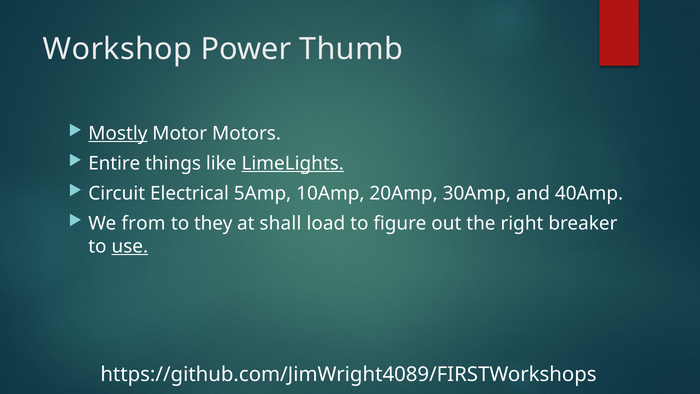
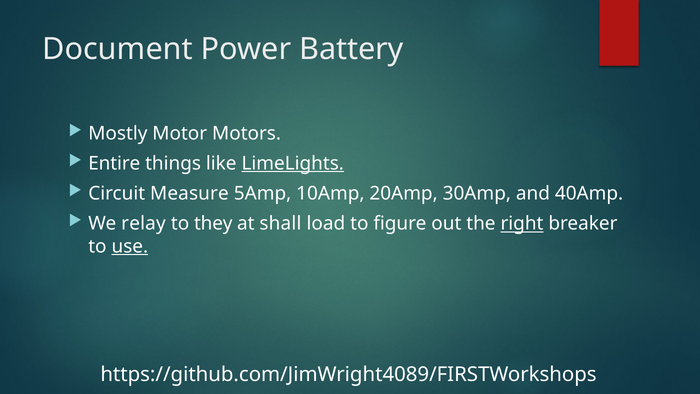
Workshop: Workshop -> Document (118, 49)
Thumb: Thumb -> Battery (351, 49)
Mostly underline: present -> none (118, 133)
Electrical: Electrical -> Measure (189, 193)
from: from -> relay (143, 224)
right underline: none -> present (522, 224)
